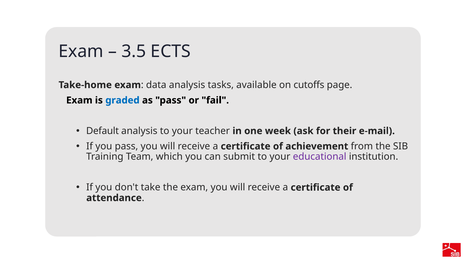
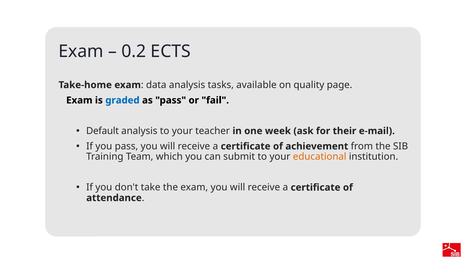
3.5: 3.5 -> 0.2 (134, 51)
cutoffs: cutoffs -> quality (309, 85)
educational colour: purple -> orange (320, 157)
